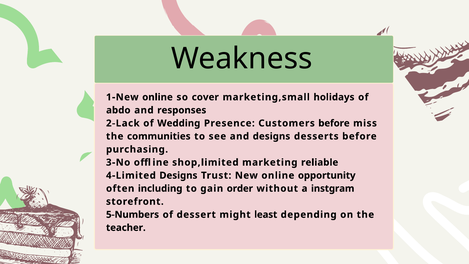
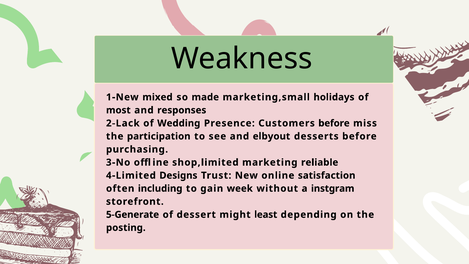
1-New online: online -> mixed (157, 97)
cover: cover -> made (205, 97)
abdo: abdo -> most (118, 110)
communities: communities -> participation (159, 136)
and designs: designs -> elbyout (271, 136)
opportunity: opportunity -> satisfaction (327, 175)
order: order -> week (240, 188)
5-Numbers: 5-Numbers -> 5-Generate (133, 214)
teacher: teacher -> posting (126, 228)
